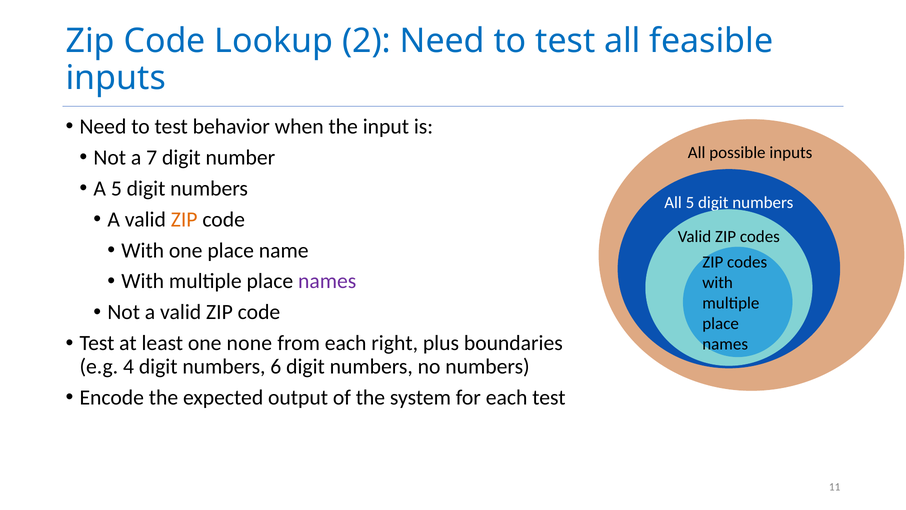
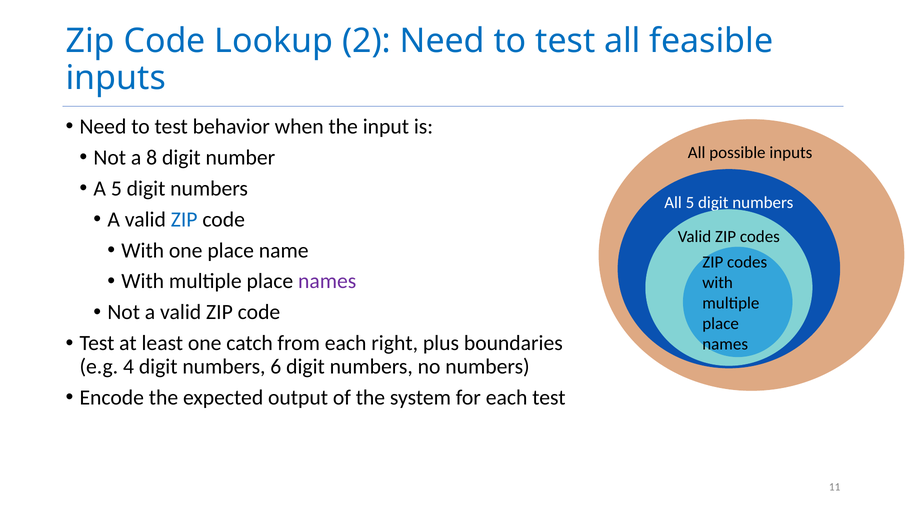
7: 7 -> 8 (152, 157)
ZIP colour: orange -> blue (184, 219)
none: none -> catch (250, 343)
